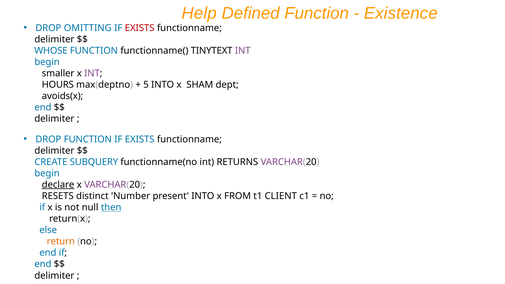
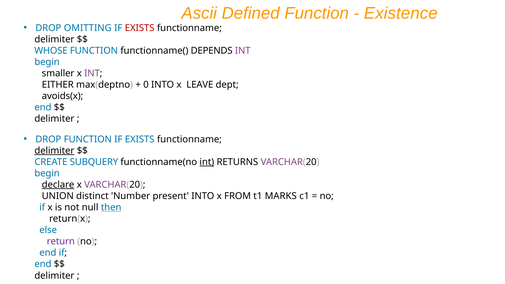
Help: Help -> Ascii (199, 13)
TINYTEXT: TINYTEXT -> DEPENDS (212, 51)
HOURS: HOURS -> EITHER (58, 85)
5: 5 -> 0 (146, 85)
SHAM: SHAM -> LEAVE (200, 85)
delimiter underline: none -> present (54, 151)
int underline: none -> present (207, 162)
RESETS: RESETS -> UNION (58, 196)
CLIENT: CLIENT -> MARKS (281, 196)
return colour: orange -> purple (61, 242)
